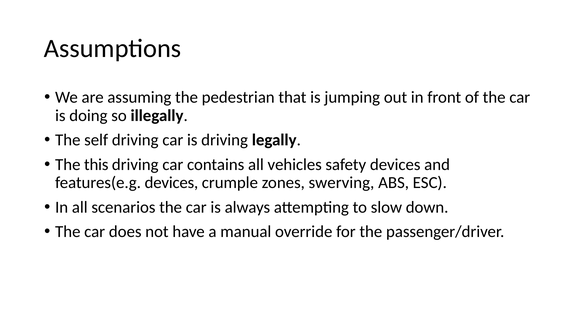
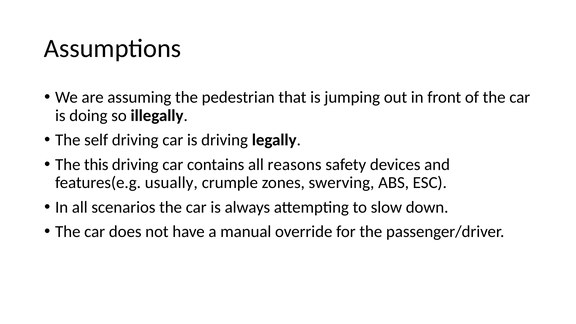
vehicles: vehicles -> reasons (295, 165)
features(e.g devices: devices -> usually (171, 183)
